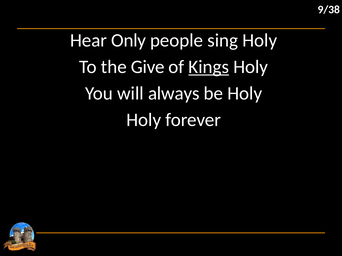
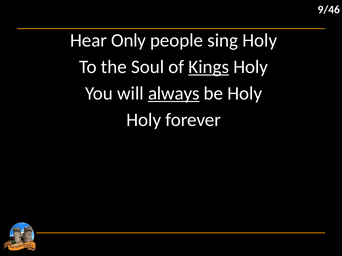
9/38: 9/38 -> 9/46 (329, 10)
Give: Give -> Soul (148, 67)
always underline: none -> present (174, 94)
